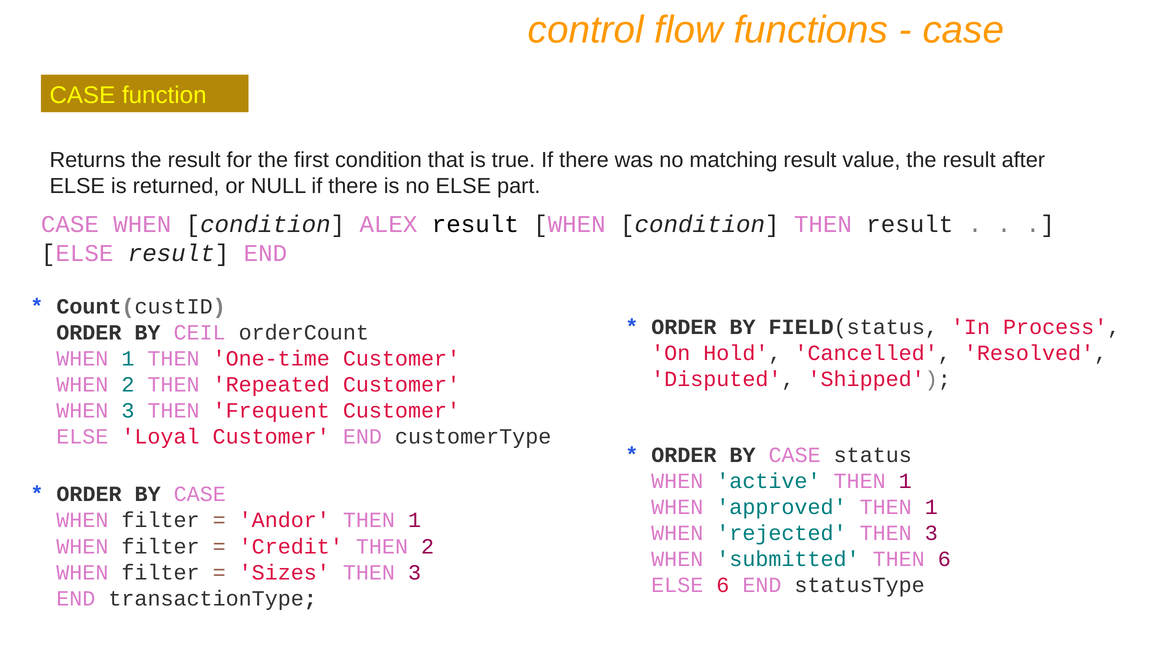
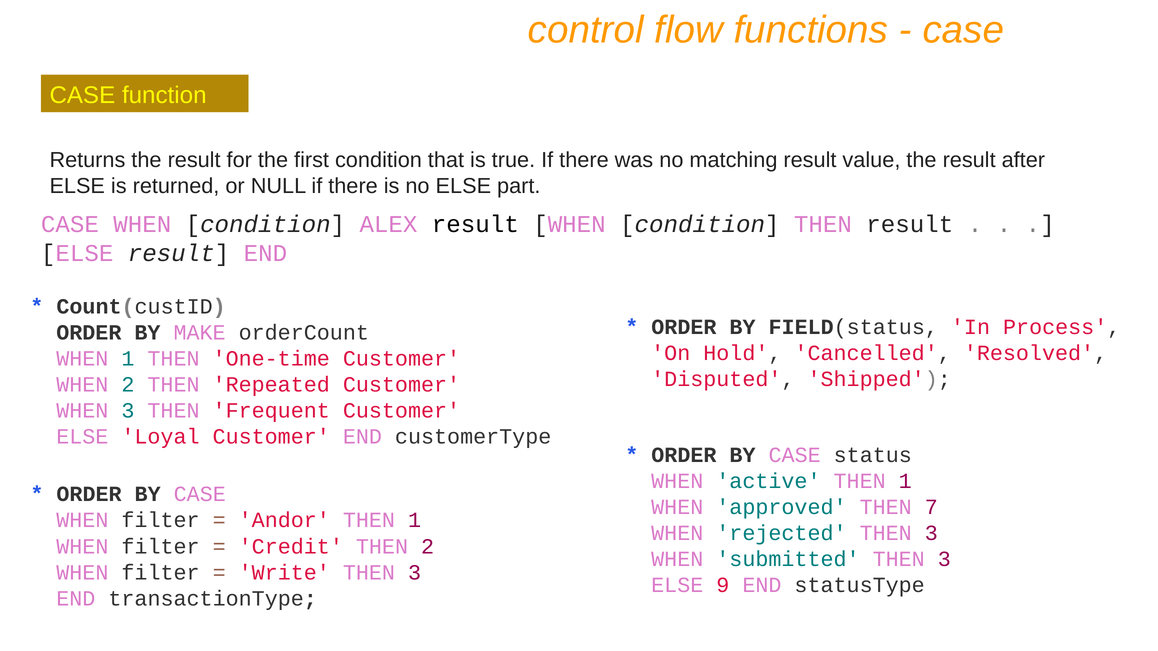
CEIL: CEIL -> MAKE (200, 333)
approved THEN 1: 1 -> 7 (931, 507)
submitted THEN 6: 6 -> 3 (944, 560)
Sizes: Sizes -> Write (284, 573)
ELSE 6: 6 -> 9 (723, 586)
